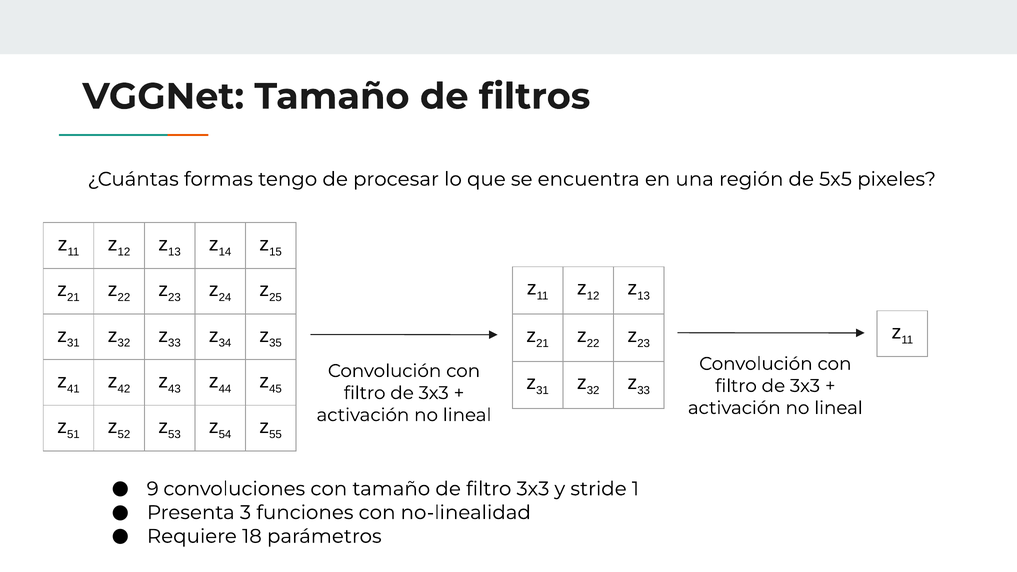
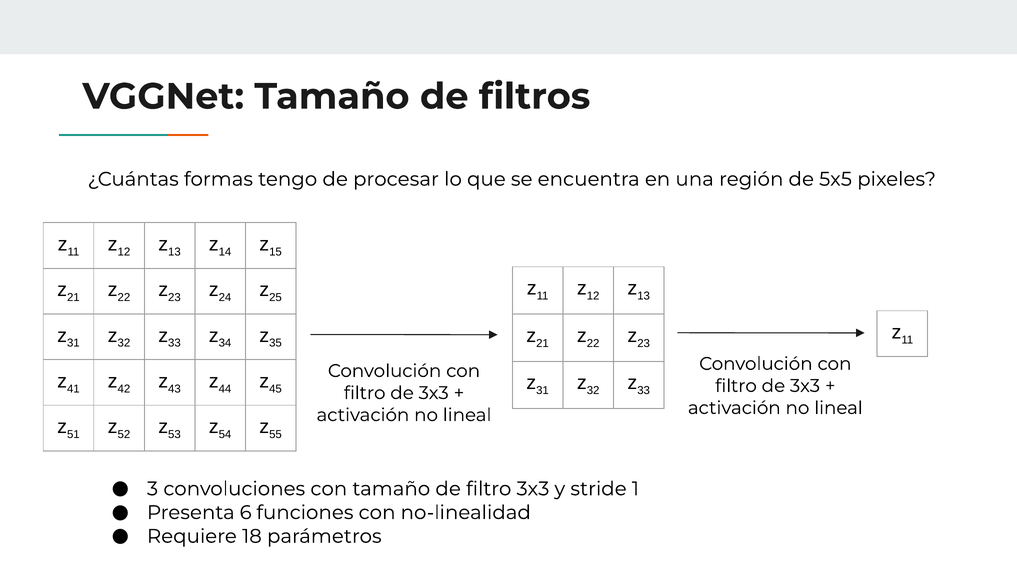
9: 9 -> 3 (153, 489)
3: 3 -> 6 (246, 513)
